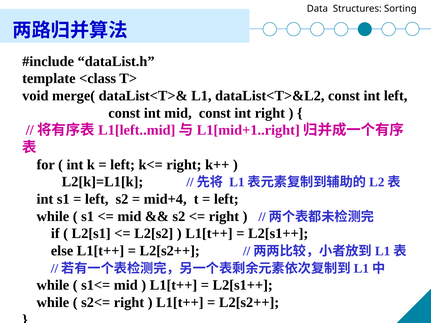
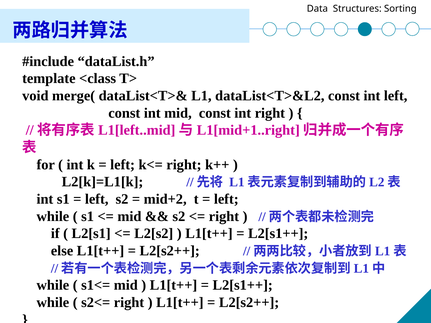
mid+4: mid+4 -> mid+2 (165, 199)
